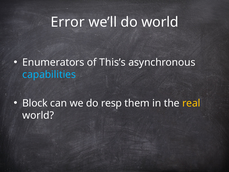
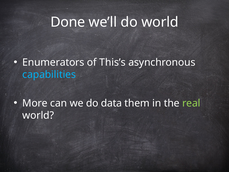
Error: Error -> Done (68, 22)
Block: Block -> More (35, 103)
resp: resp -> data (111, 103)
real colour: yellow -> light green (191, 103)
